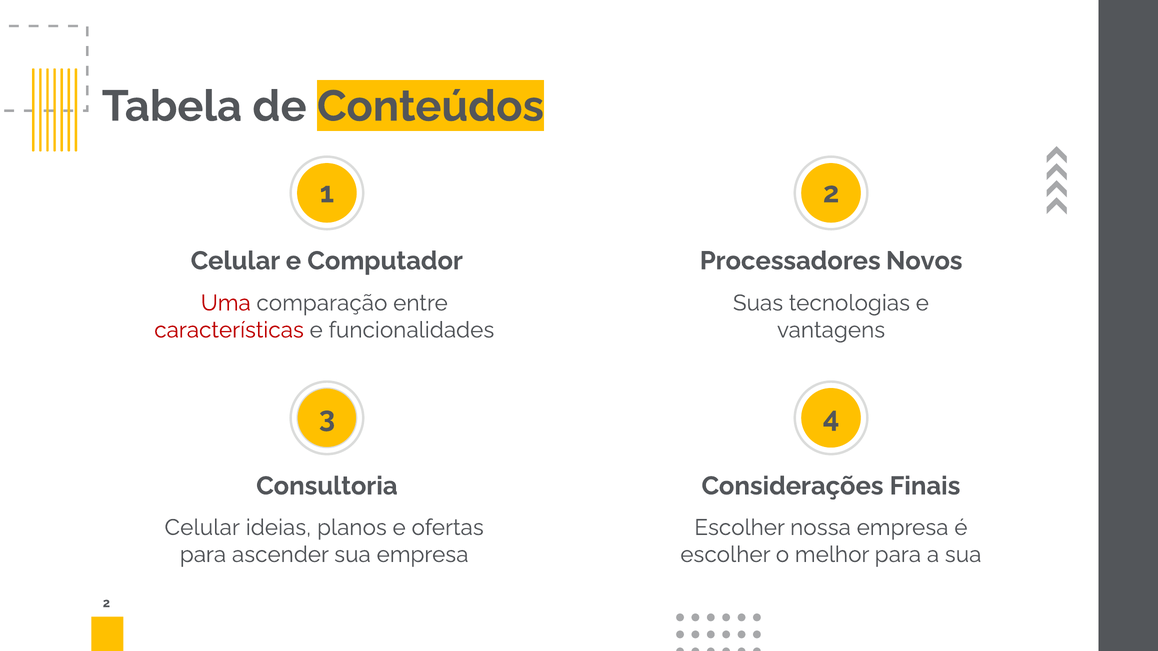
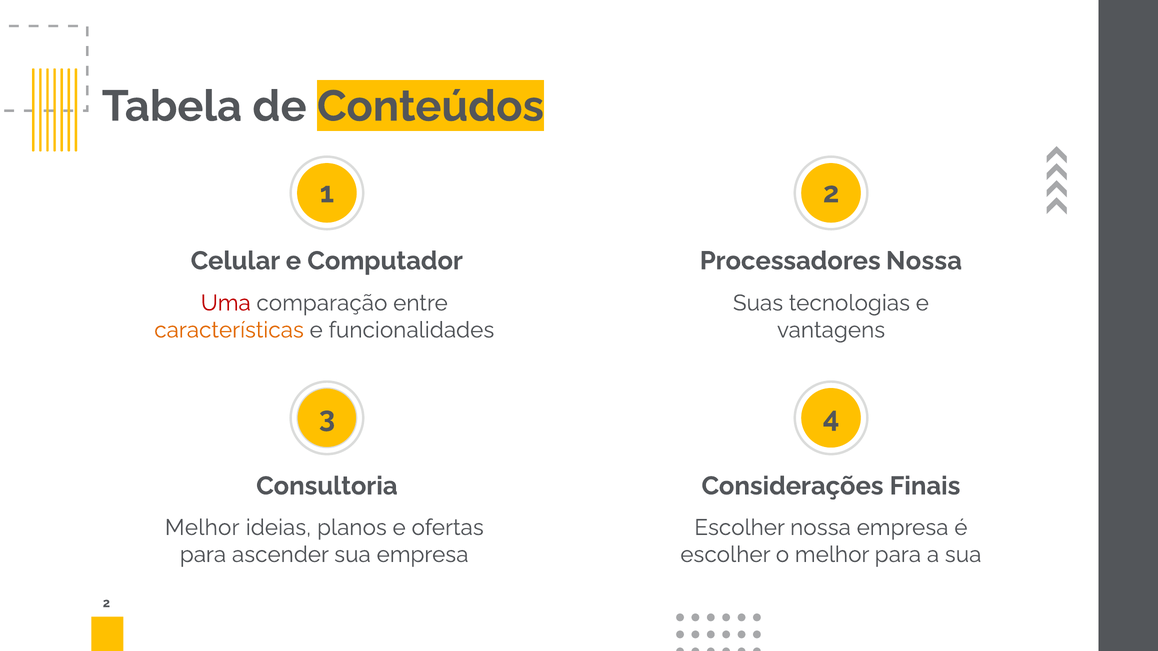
Processadores Novos: Novos -> Nossa (924, 261)
características colour: red -> orange (229, 330)
Celular: Celular -> Melhor (202, 528)
